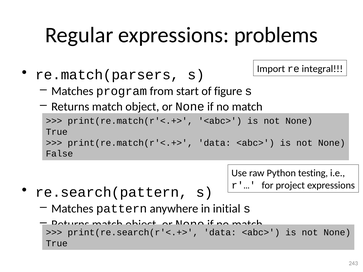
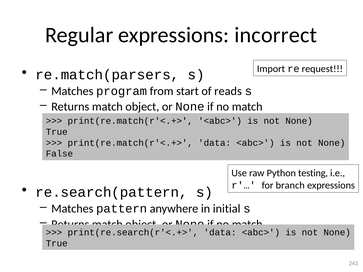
problems: problems -> incorrect (276, 35)
integral: integral -> request (322, 69)
figure: figure -> reads (228, 91)
project: project -> branch (290, 185)
